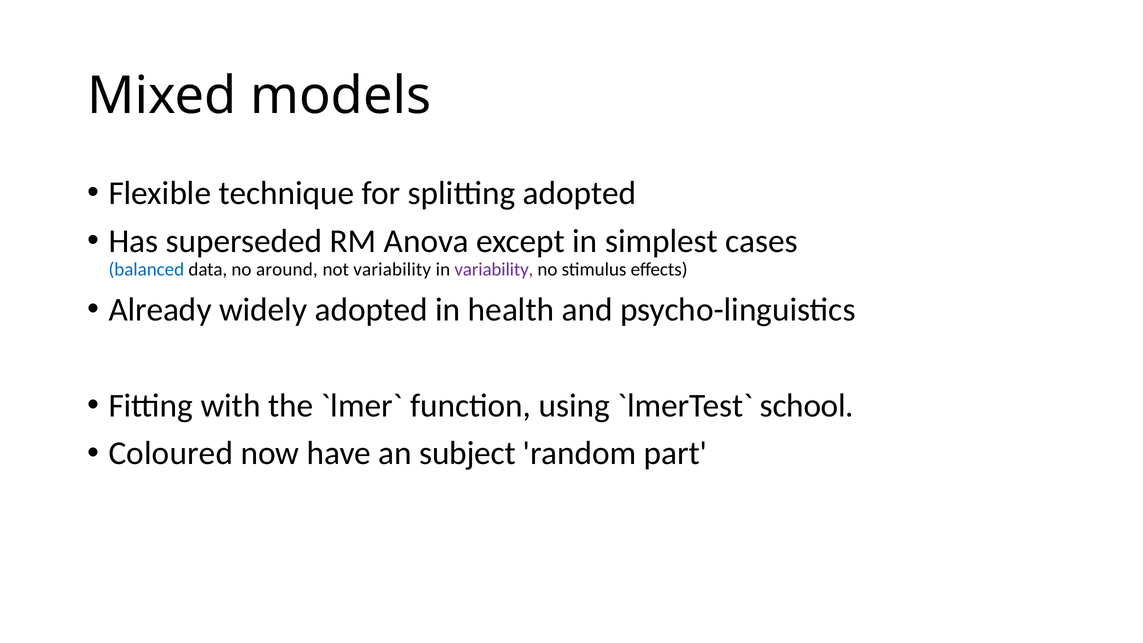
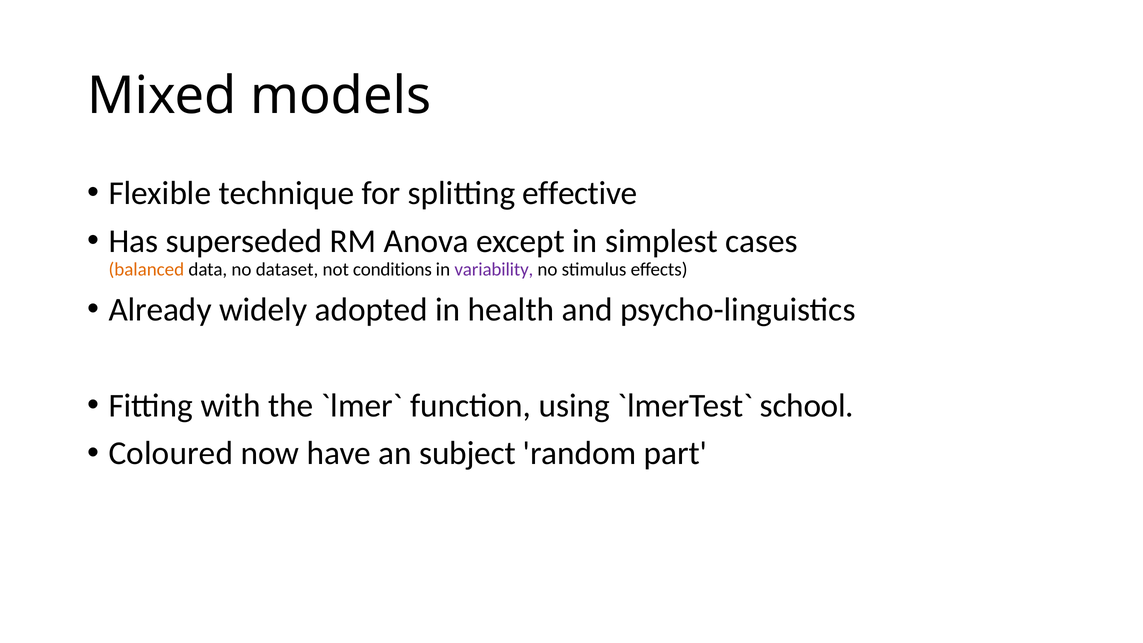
splitting adopted: adopted -> effective (580, 193)
balanced colour: blue -> orange (146, 270)
around: around -> dataset (287, 270)
not variability: variability -> conditions (392, 270)
